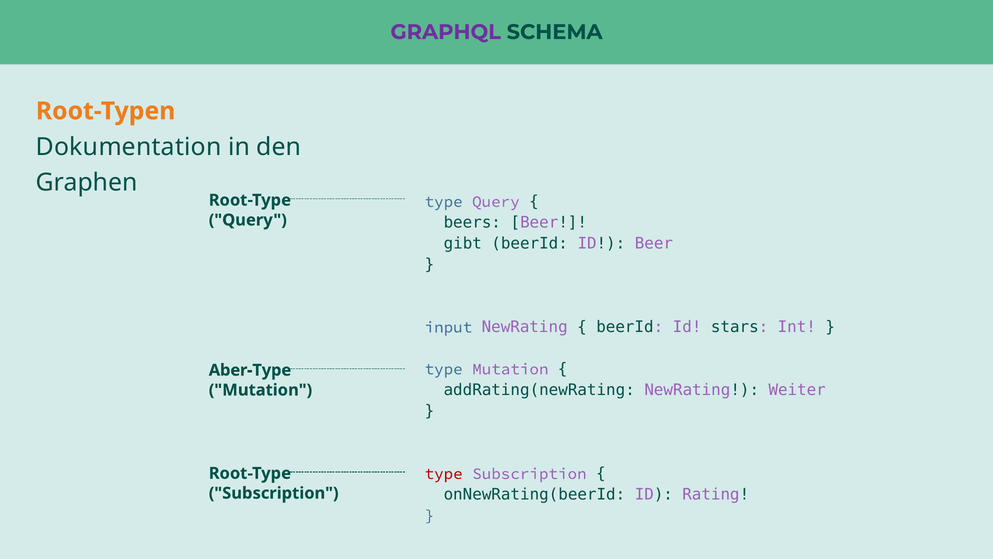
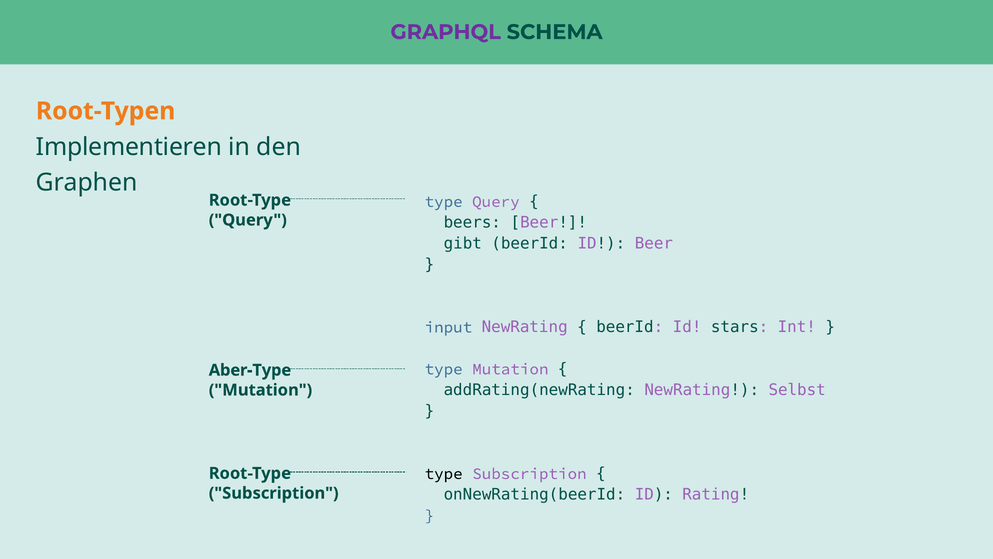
Dokumentation: Dokumentation -> Implementieren (129, 147)
Weiter: Weiter -> Selbst (797, 390)
type colour: red -> black (444, 473)
